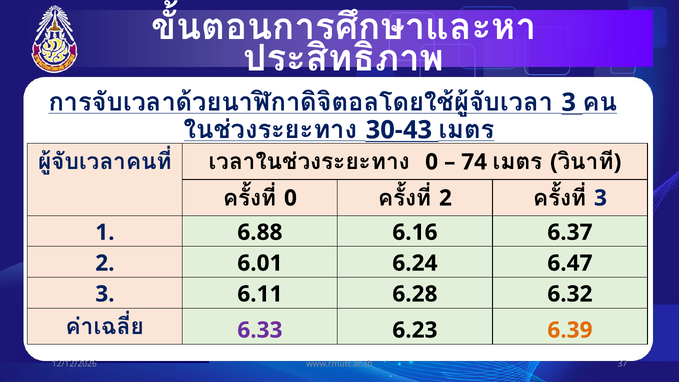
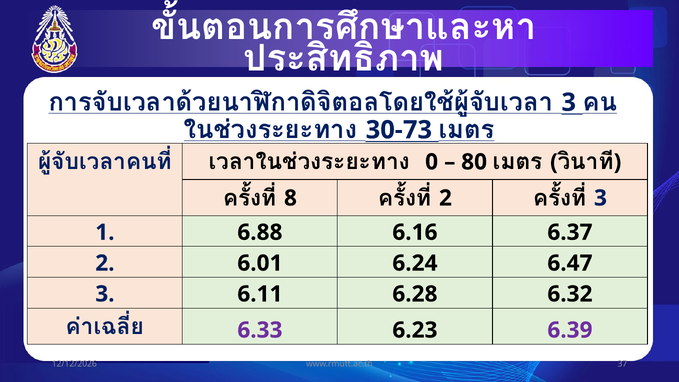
30-43: 30-43 -> 30-73 (399, 130)
74: 74 -> 80 (474, 162)
0: 0 -> 8 (290, 198)
6.39 colour: orange -> purple (570, 330)
